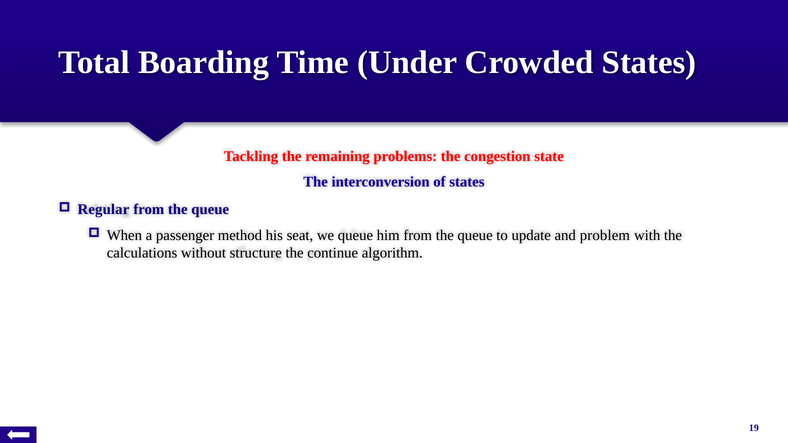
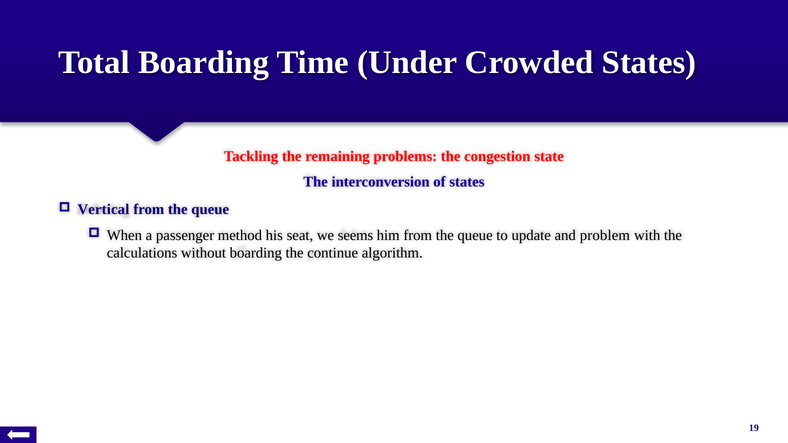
Regular: Regular -> Vertical (103, 210)
we queue: queue -> seems (356, 235)
without structure: structure -> boarding (256, 253)
